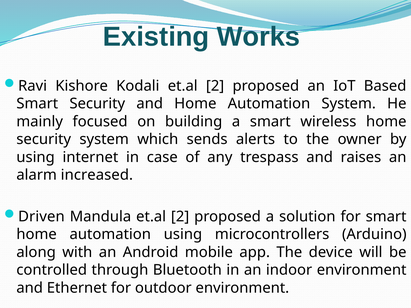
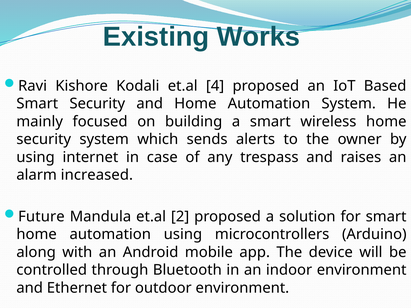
Kodali et.al 2: 2 -> 4 (215, 86)
Driven: Driven -> Future (41, 217)
